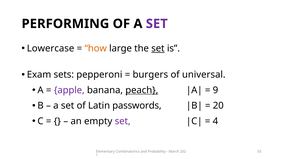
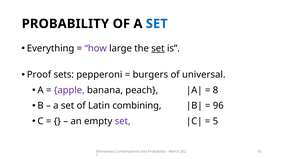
PERFORMING: PERFORMING -> PROBABILITY (65, 24)
SET colour: purple -> blue (157, 24)
Lowercase: Lowercase -> Everything (51, 48)
how colour: orange -> purple (96, 48)
Exam: Exam -> Proof (39, 75)
peach underline: present -> none (142, 90)
9: 9 -> 8 (215, 90)
passwords: passwords -> combining (137, 106)
20: 20 -> 96 (218, 106)
4: 4 -> 5 (215, 121)
